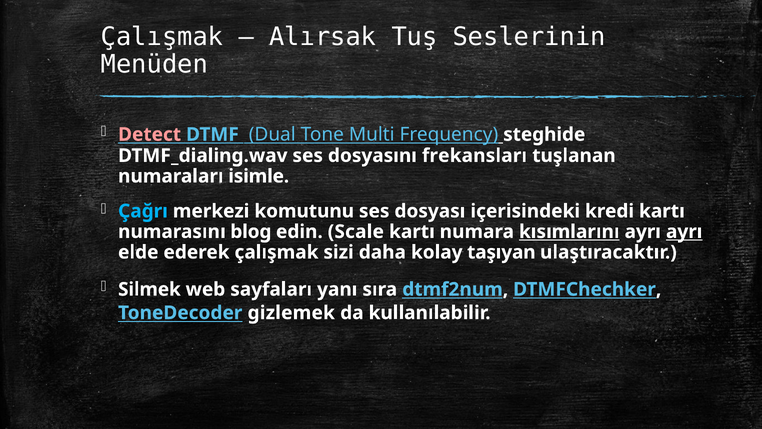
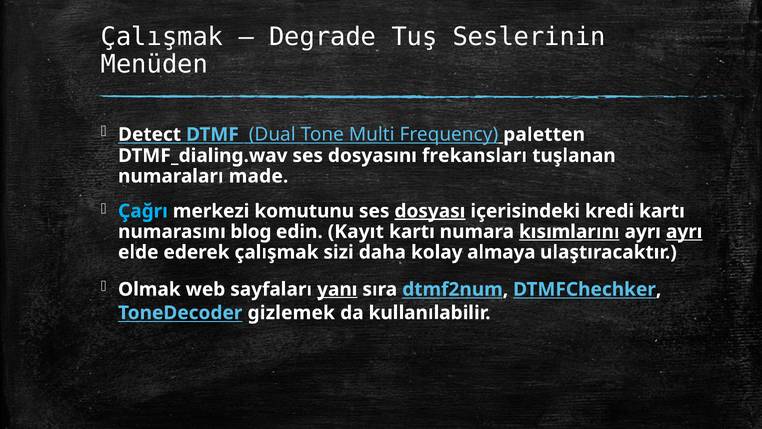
Alırsak: Alırsak -> Degrade (323, 37)
Detect colour: pink -> white (150, 134)
steghide: steghide -> paletten (544, 134)
isimle: isimle -> made (259, 176)
dosyası underline: none -> present (430, 211)
Scale: Scale -> Kayıt (356, 232)
taşıyan: taşıyan -> almaya (501, 252)
Silmek: Silmek -> Olmak (149, 289)
yanı underline: none -> present (337, 289)
